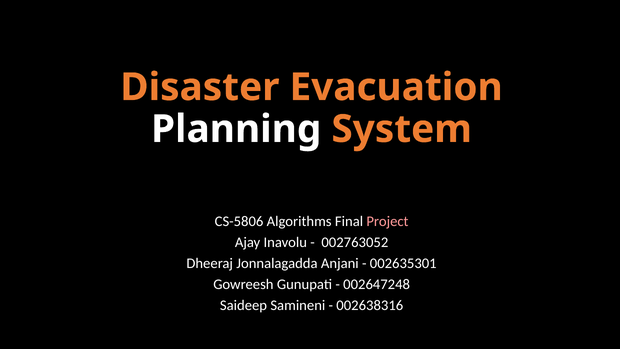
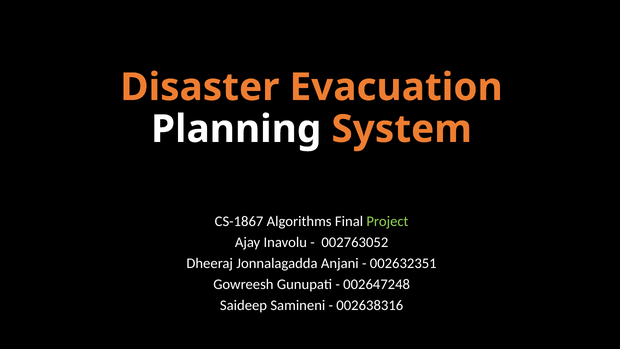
CS-5806: CS-5806 -> CS-1867 (239, 221)
Project colour: pink -> light green (387, 221)
002635301: 002635301 -> 002632351 (403, 263)
